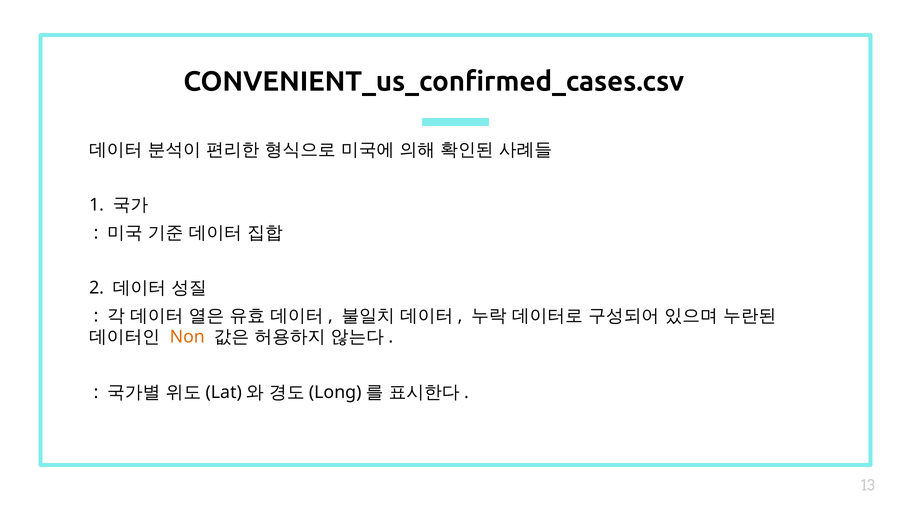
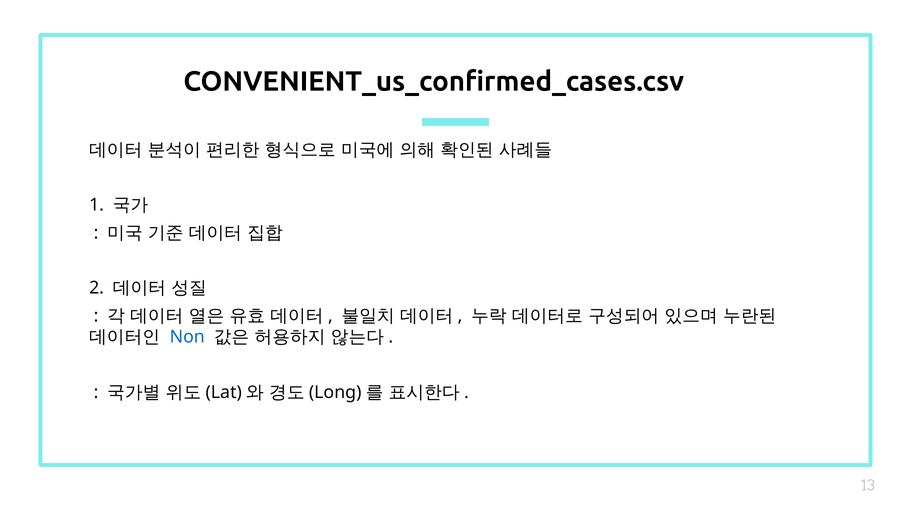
Non colour: orange -> blue (187, 337)
